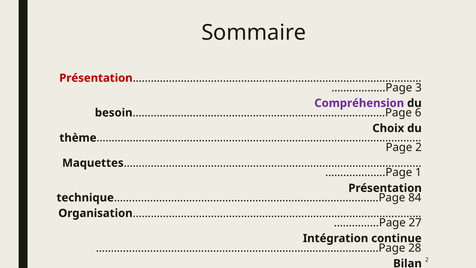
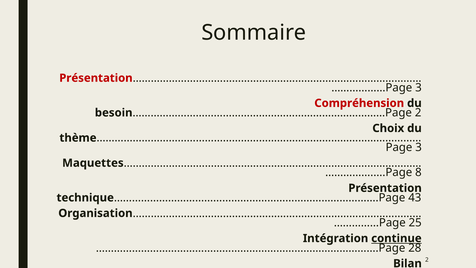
Compréhension colour: purple -> red (359, 103)
6: 6 -> 2 (418, 113)
2: 2 -> 3 (419, 147)
1: 1 -> 8 (418, 172)
84: 84 -> 43 (415, 198)
27: 27 -> 25 (415, 223)
continue underline: none -> present (396, 238)
